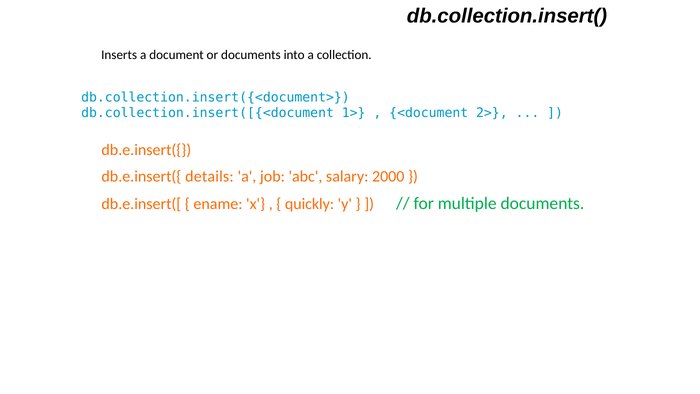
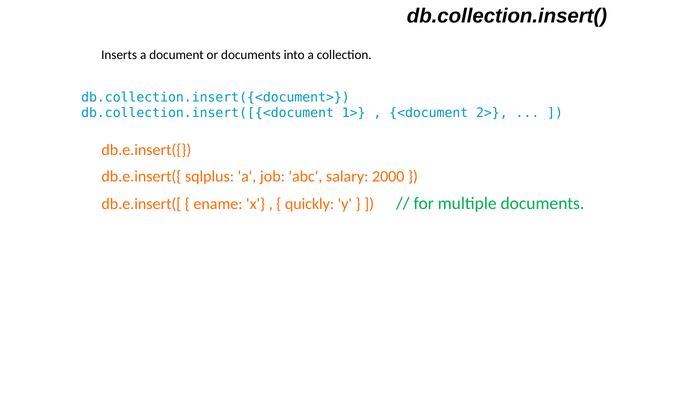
details: details -> sqlplus (210, 176)
